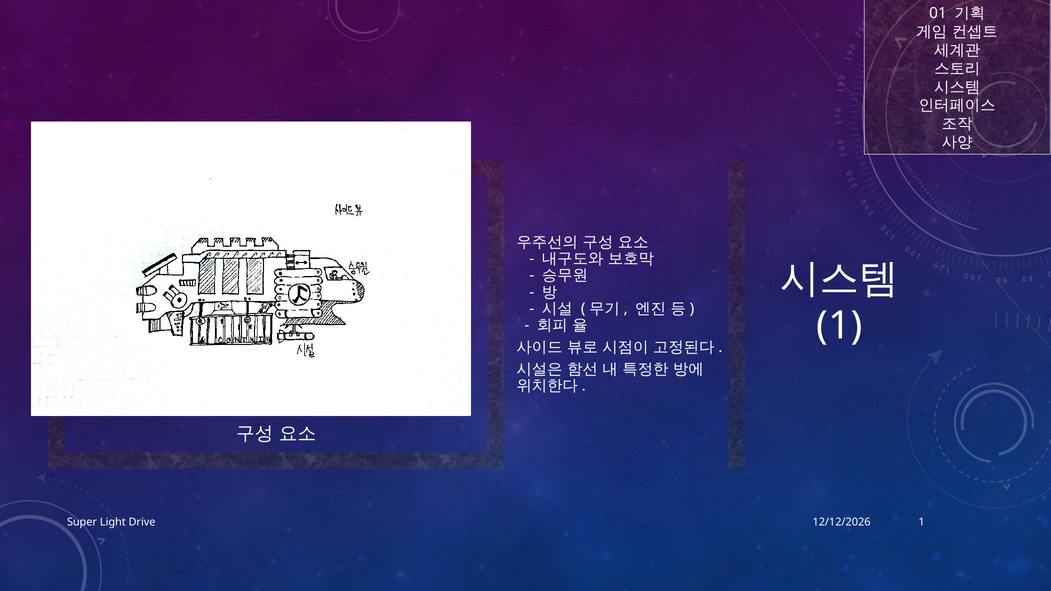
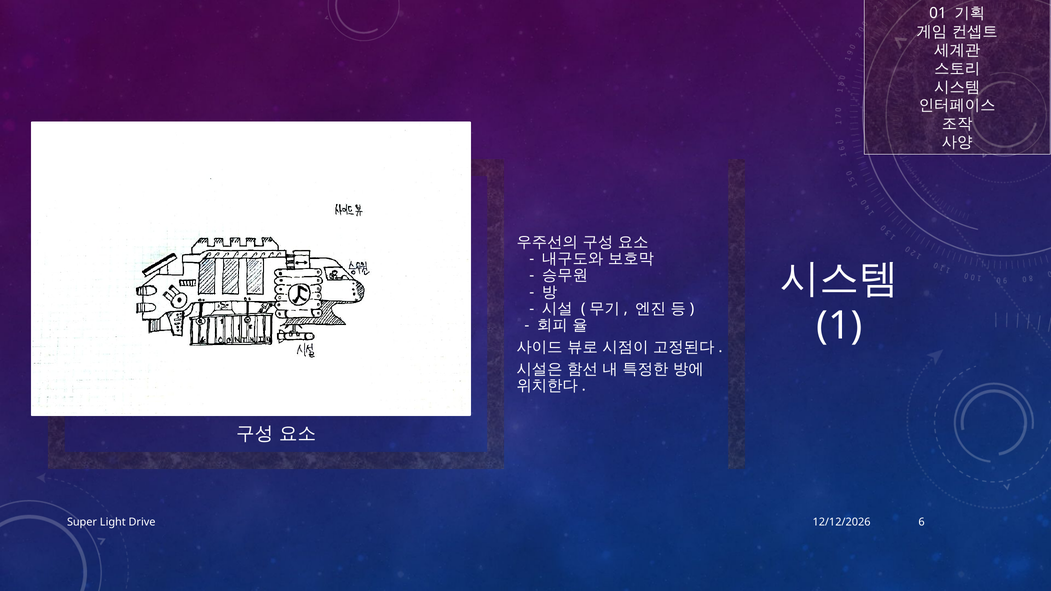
Drive 1: 1 -> 6 (922, 522)
